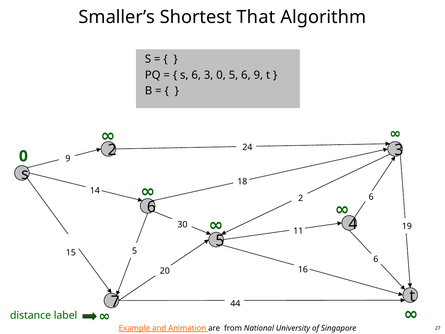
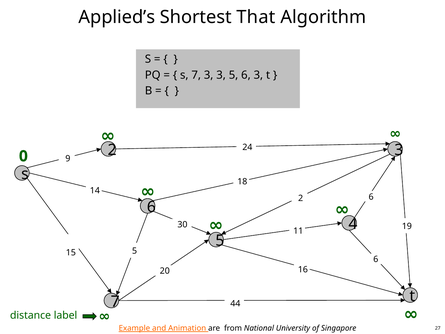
Smaller’s: Smaller’s -> Applied’s (117, 17)
s 6: 6 -> 7 (196, 75)
3 0: 0 -> 3 (221, 75)
6 9: 9 -> 3 (258, 75)
